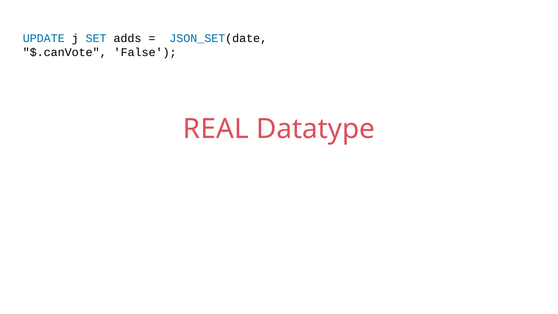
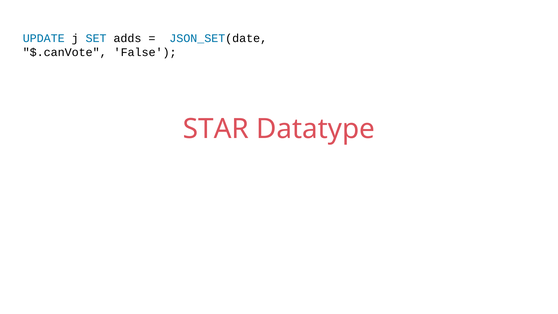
REAL: REAL -> STAR (216, 129)
